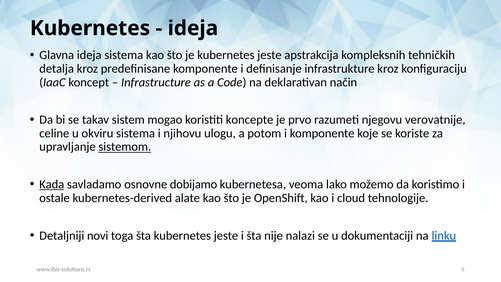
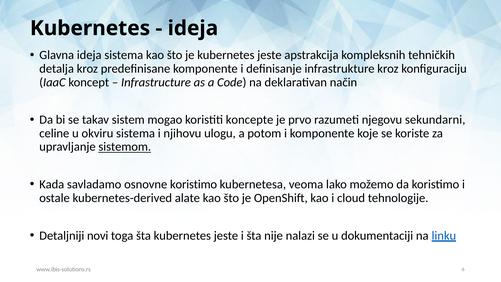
verovatnije: verovatnije -> sekundarni (435, 120)
Kada underline: present -> none (52, 184)
osnovne dobijamo: dobijamo -> koristimo (194, 184)
